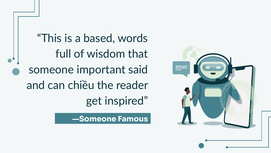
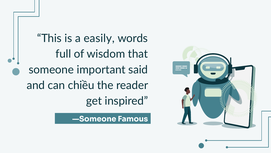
based: based -> easily (99, 38)
